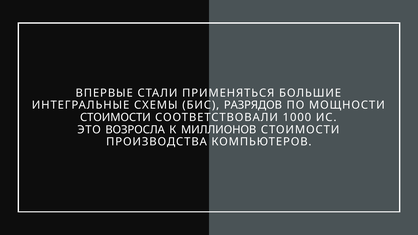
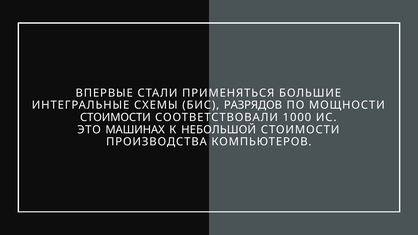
ВОЗРОСЛА: ВОЗРОСЛА -> МАШИНАХ (135, 130)
МИЛЛИОНОВ: МИЛЛИОНОВ -> НЕБОЛЬШОЙ (219, 130)
